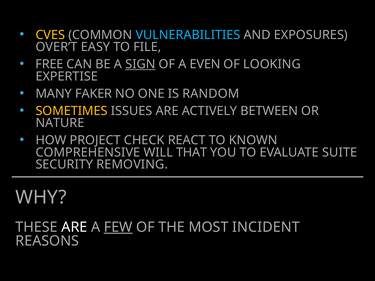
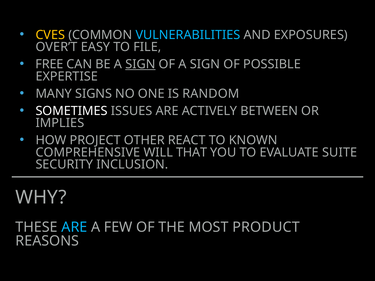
OF A EVEN: EVEN -> SIGN (205, 64)
LOOKING: LOOKING -> POSSIBLE (272, 64)
FAKER: FAKER -> SIGNS (94, 94)
SOMETIMES colour: yellow -> white (72, 111)
NATURE: NATURE -> IMPLIES (60, 123)
CHECK: CHECK -> OTHER (144, 140)
REMOVING: REMOVING -> INCLUSION (132, 165)
ARE colour: white -> light blue (74, 227)
FEW underline: present -> none (118, 227)
INCIDENT: INCIDENT -> PRODUCT (266, 227)
